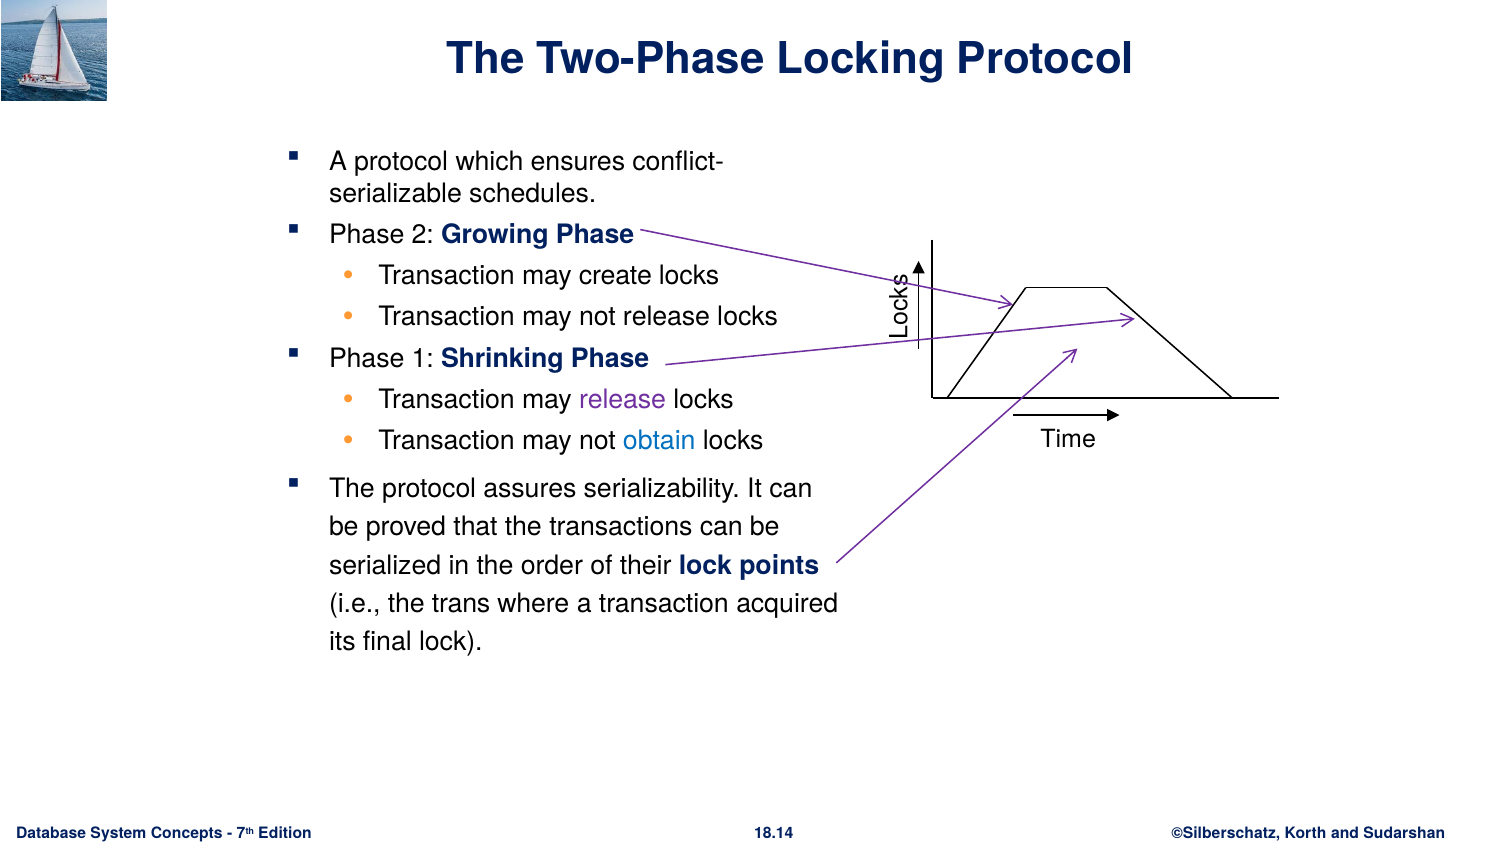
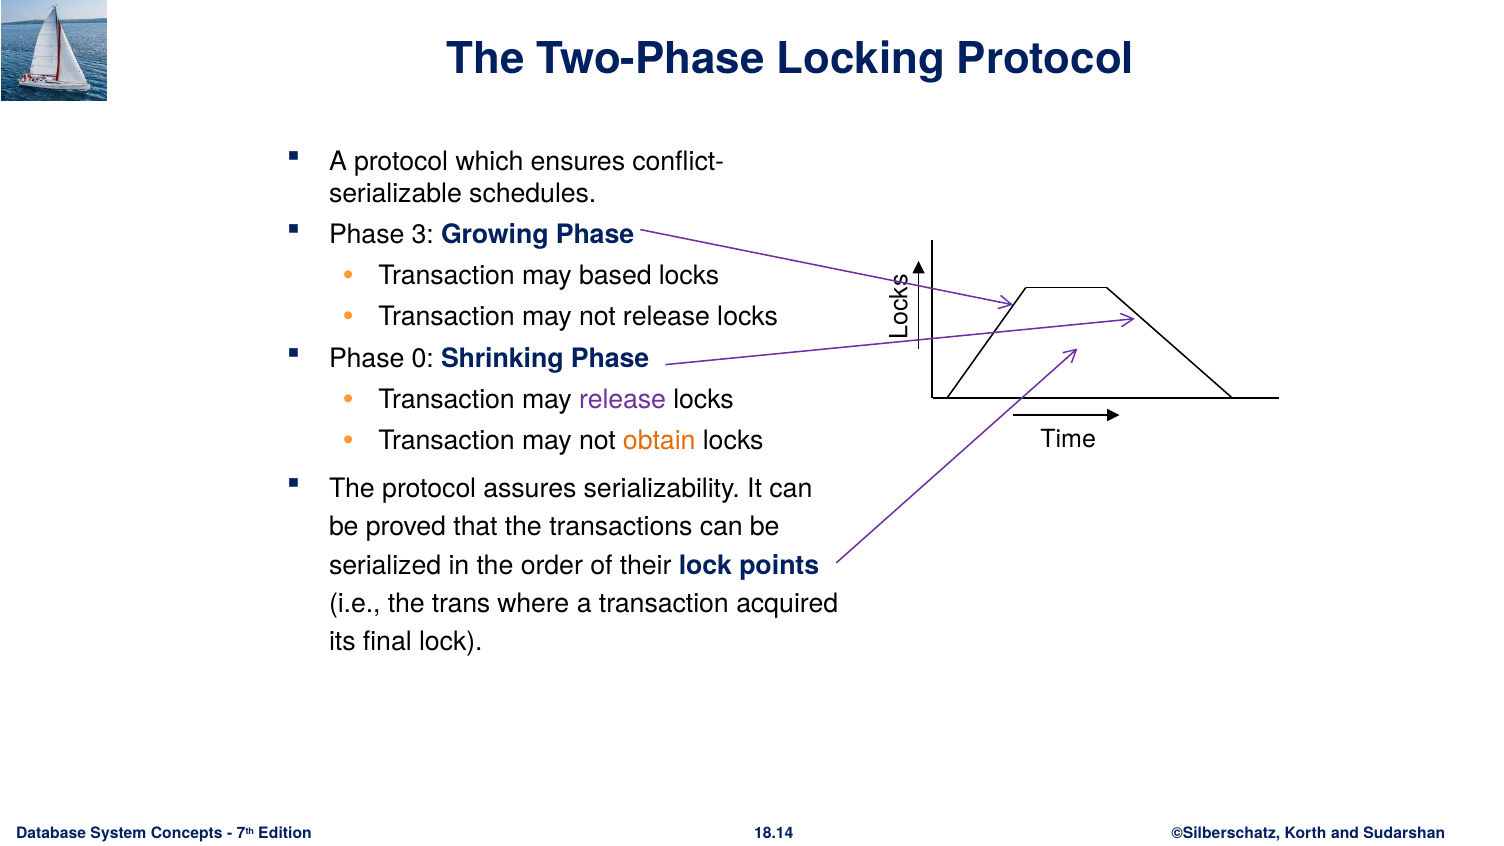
2: 2 -> 3 (423, 235)
create: create -> based (615, 276)
1: 1 -> 0 (423, 358)
obtain colour: blue -> orange (659, 441)
